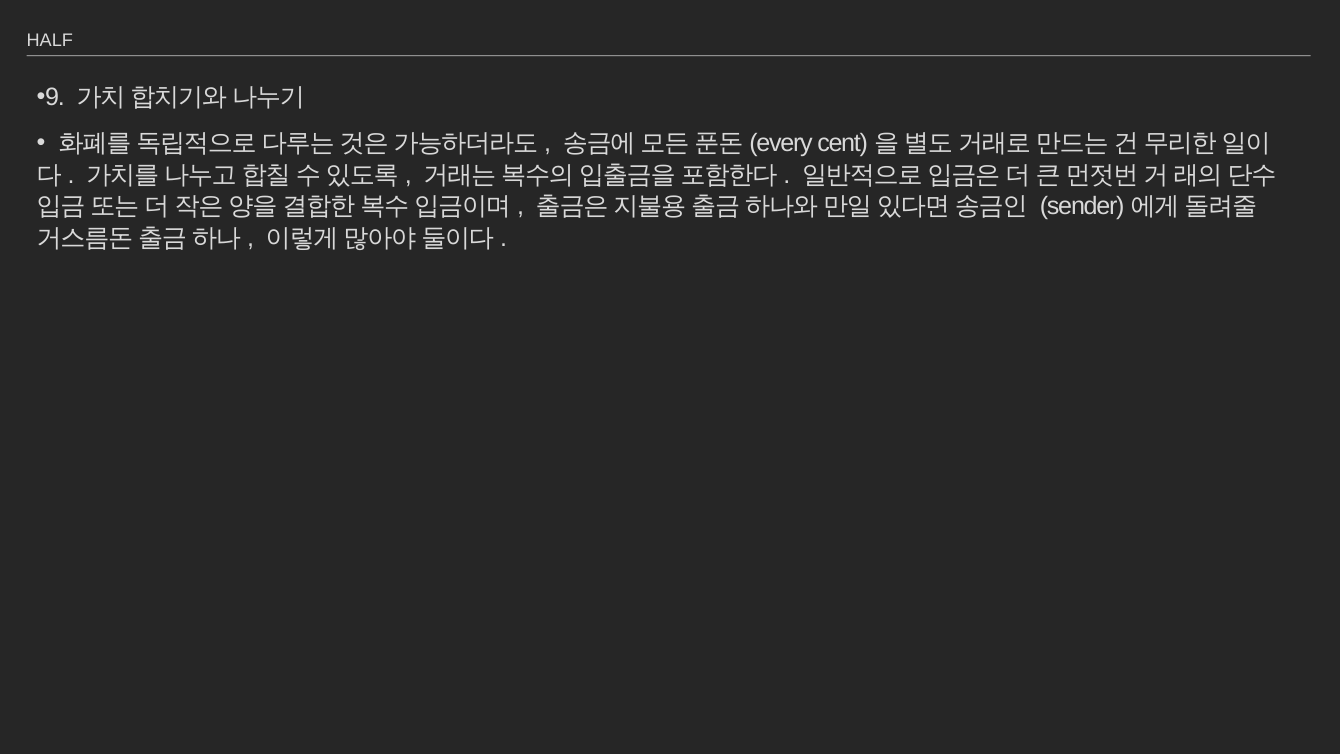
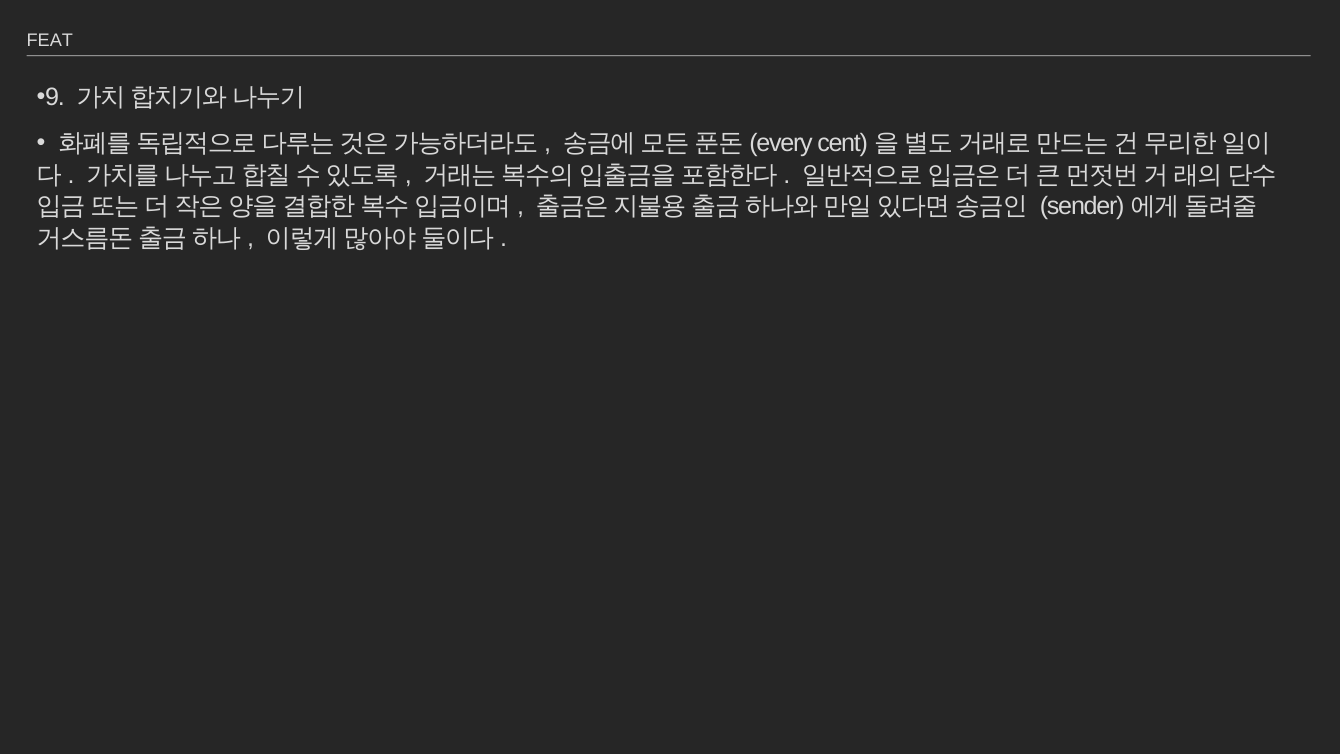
HALF: HALF -> FEAT (50, 40)
